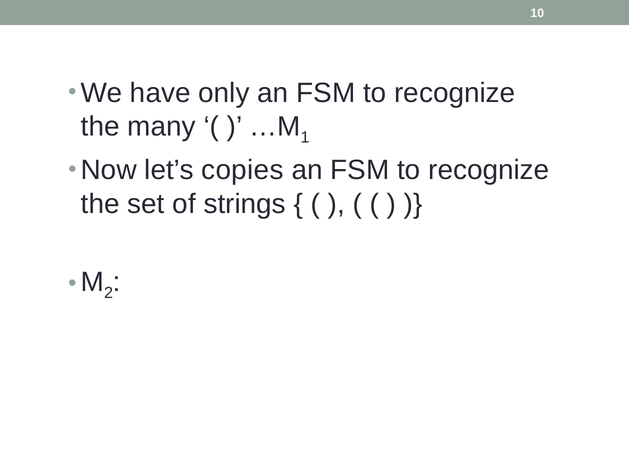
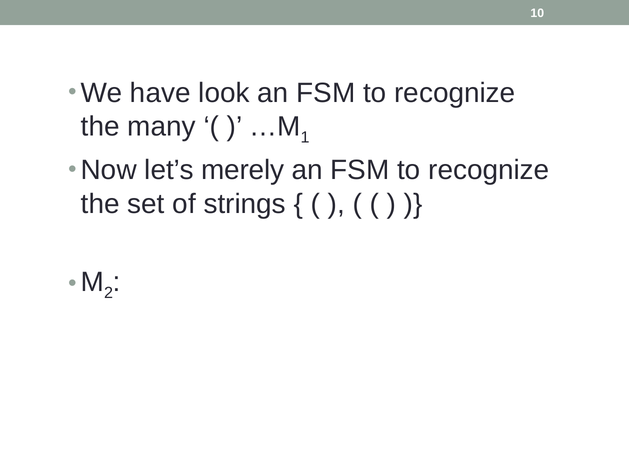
only: only -> look (224, 93)
copies: copies -> merely (243, 171)
